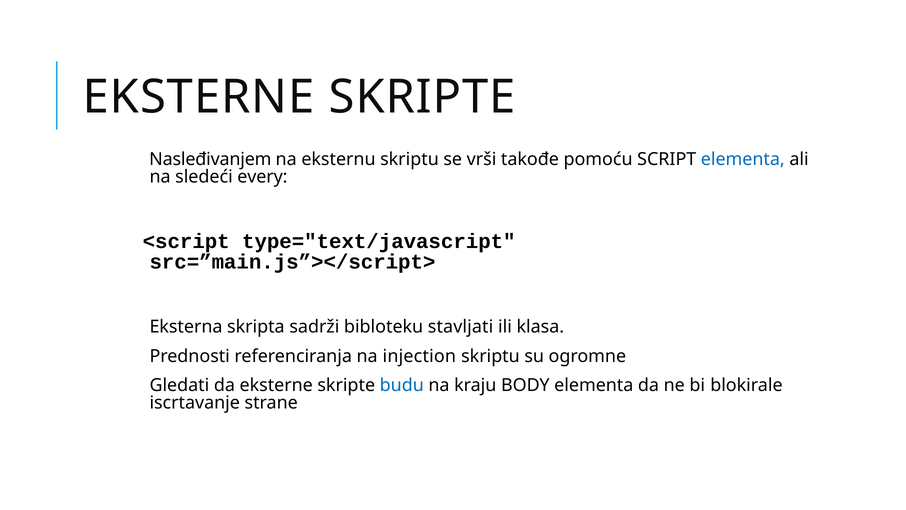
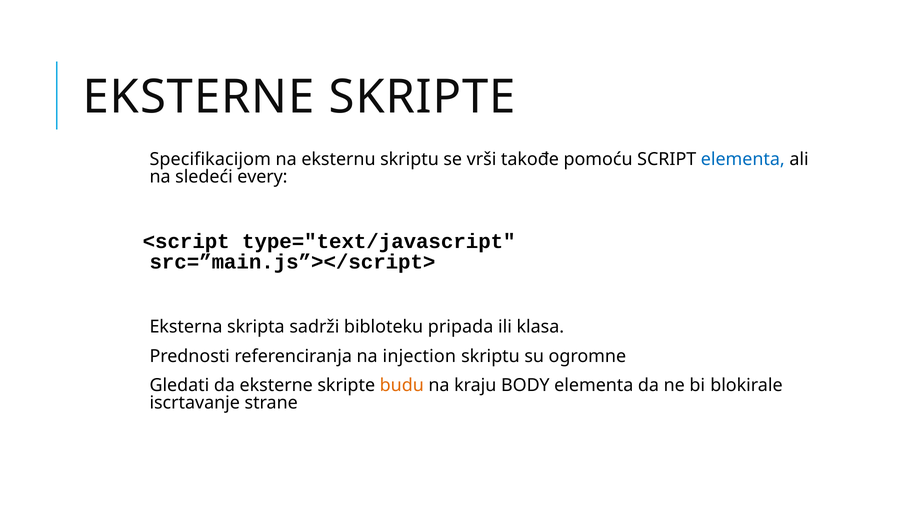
Nasleđivanjem: Nasleđivanjem -> Specifikacijom (210, 159)
stavljati: stavljati -> pripada (461, 327)
budu colour: blue -> orange (402, 385)
